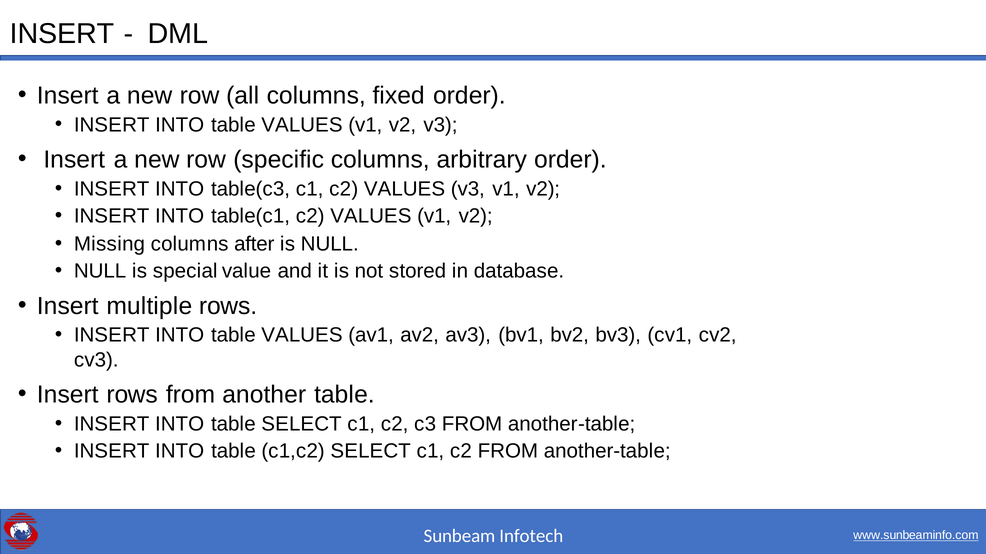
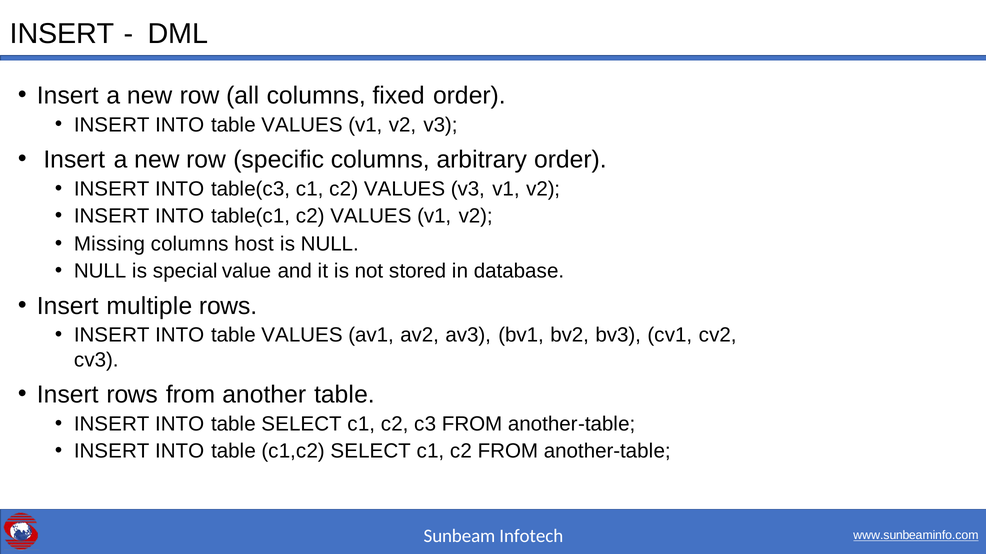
after: after -> host (254, 244)
